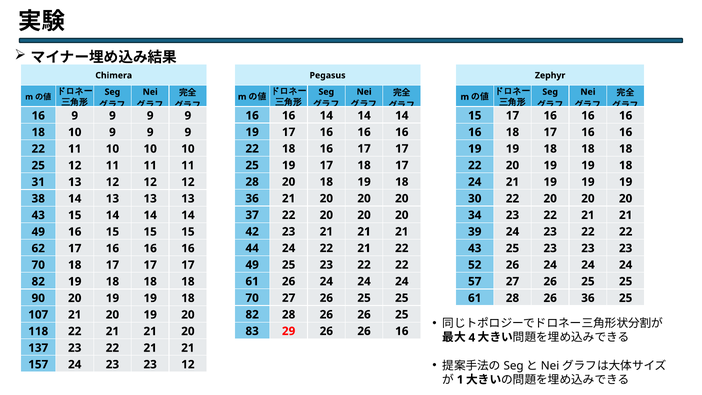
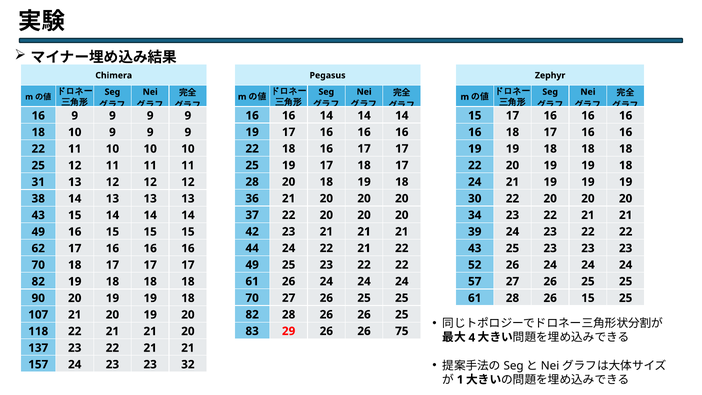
26 36: 36 -> 15 (588, 298)
26 16: 16 -> 75 (402, 331)
23 12: 12 -> 32 (188, 364)
